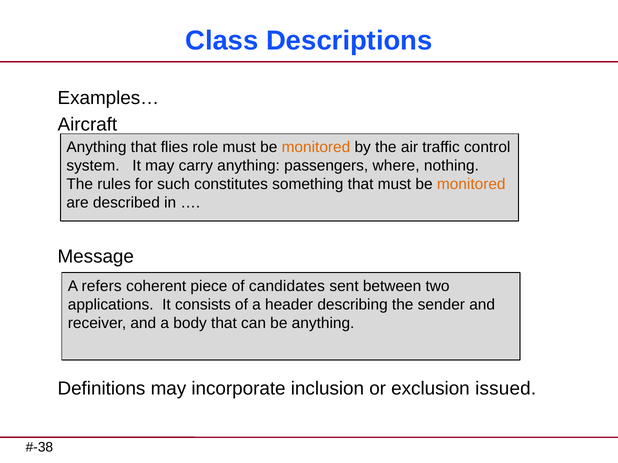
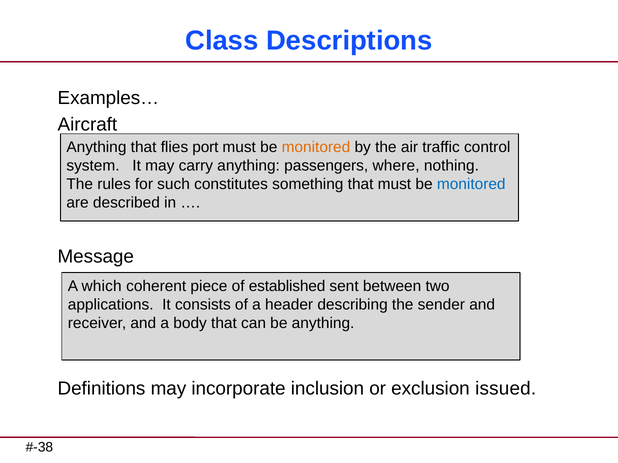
role: role -> port (205, 147)
monitored colour: orange -> blue (471, 184)
refers: refers -> which (102, 286)
candidates: candidates -> established (287, 286)
